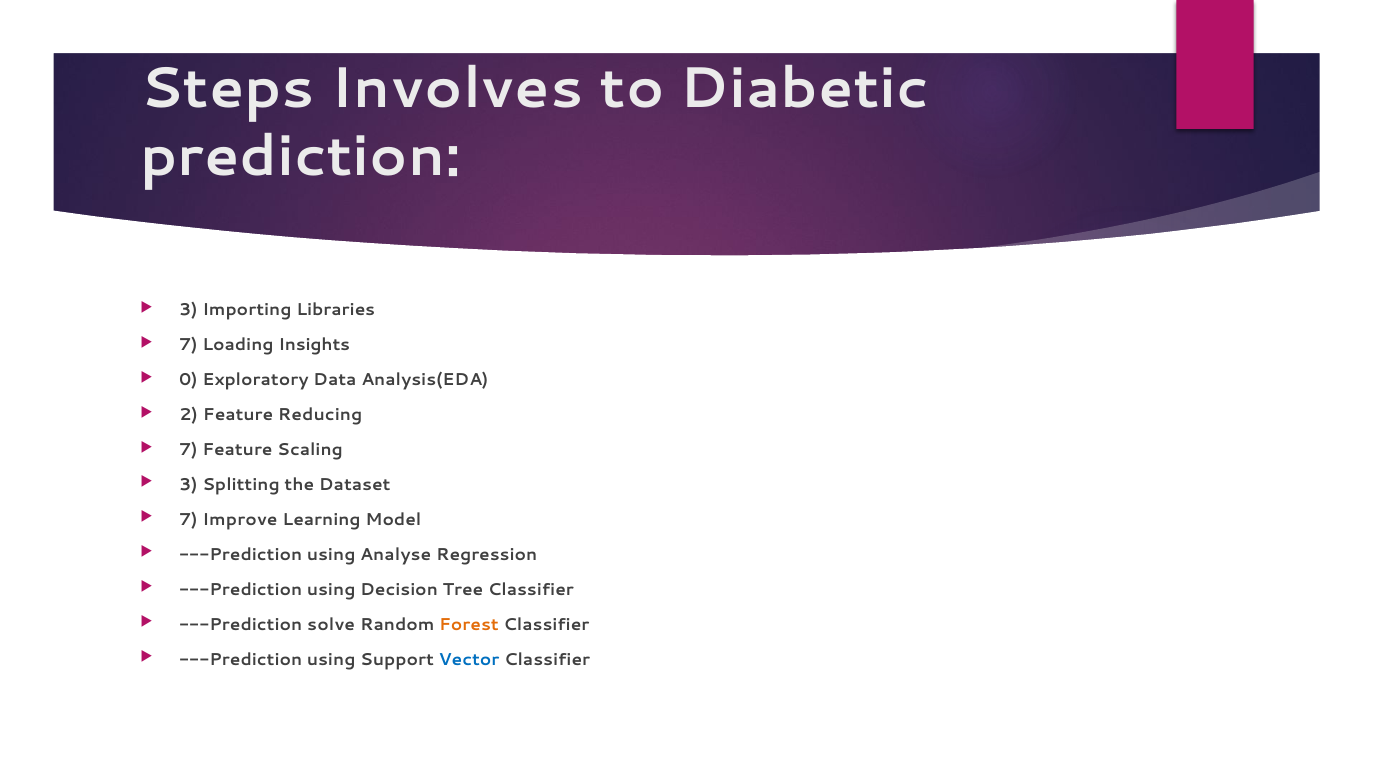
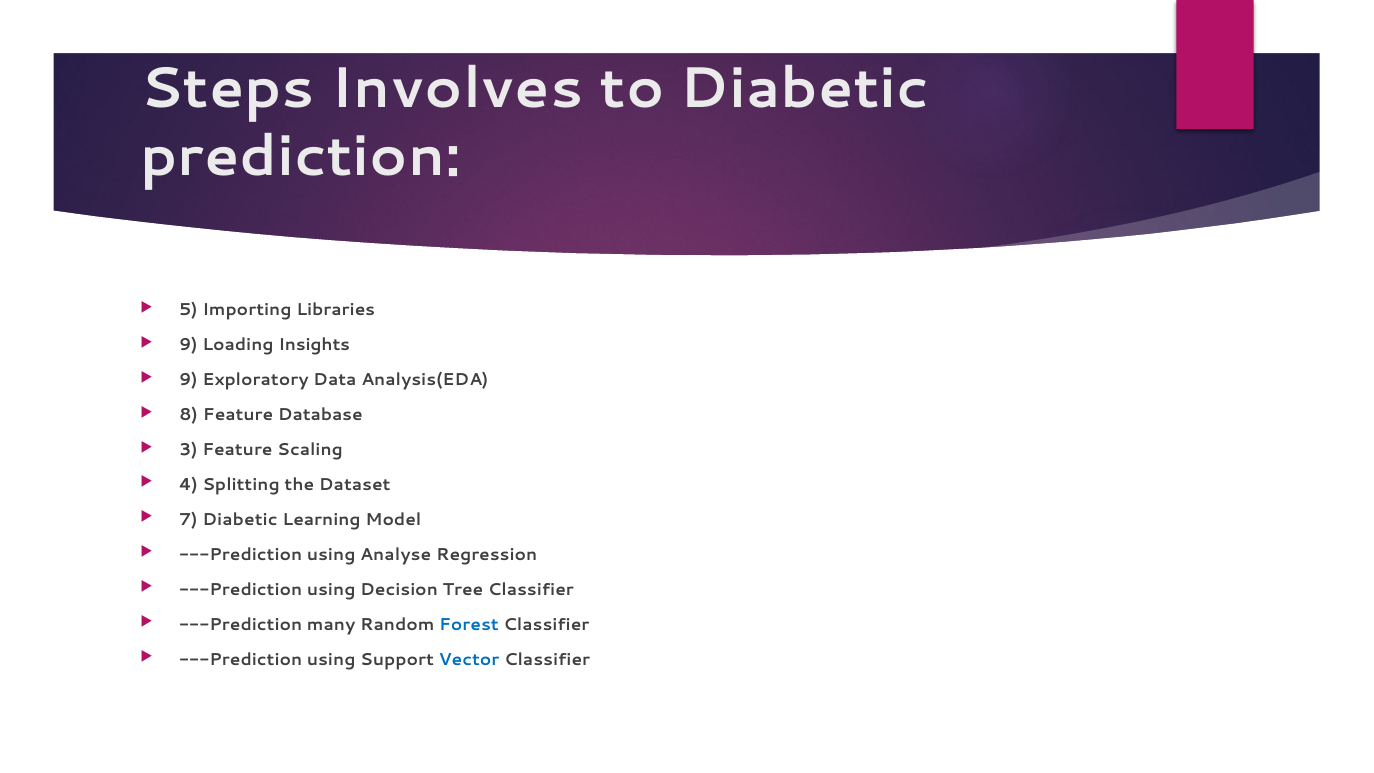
3: 3 -> 5 (188, 310)
7: 7 -> 9 (188, 345)
0: 0 -> 9 (188, 380)
2: 2 -> 8 (189, 415)
Reducing: Reducing -> Database (320, 415)
7: 7 -> 3 (188, 450)
3: 3 -> 4 (188, 485)
7 Improve: Improve -> Diabetic (240, 520)
solve: solve -> many (331, 624)
Forest colour: orange -> blue (469, 624)
